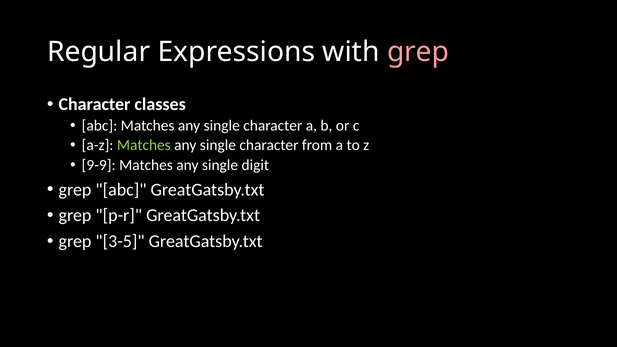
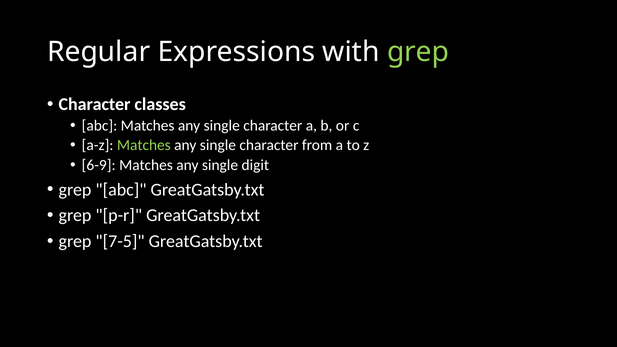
grep colour: pink -> light green (418, 52)
9-9: 9-9 -> 6-9 (99, 165)
3-5: 3-5 -> 7-5 (120, 241)
